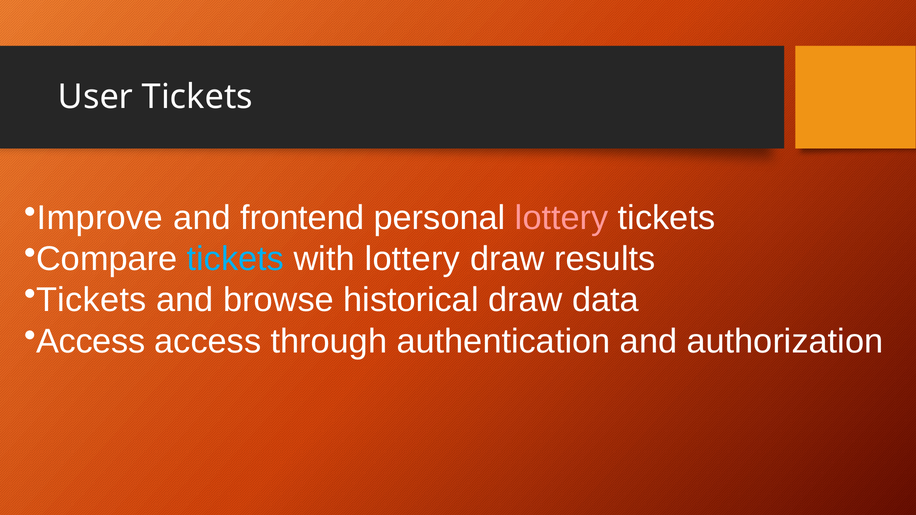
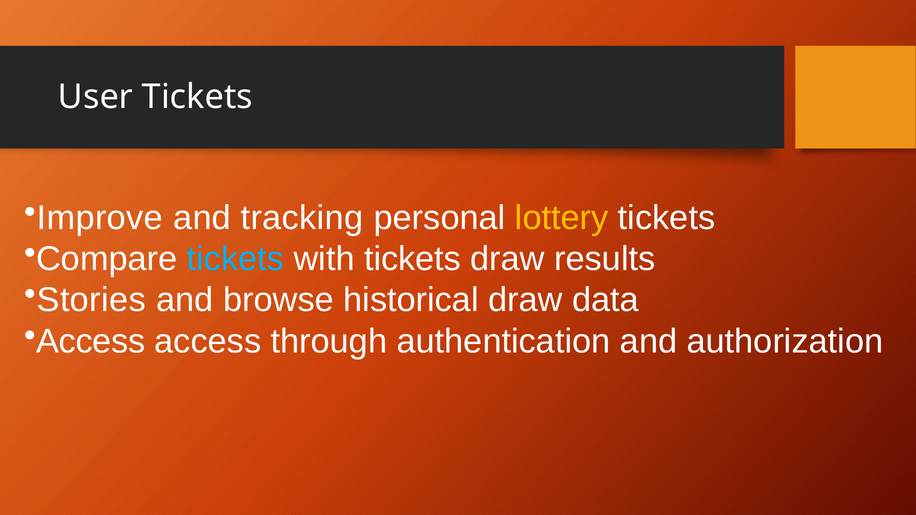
frontend: frontend -> tracking (302, 218)
lottery colour: pink -> yellow (562, 218)
with lottery: lottery -> tickets (413, 259)
Tickets: Tickets -> Stories (91, 300)
